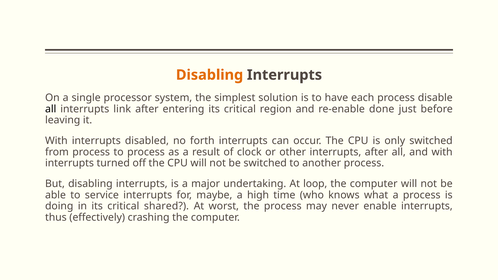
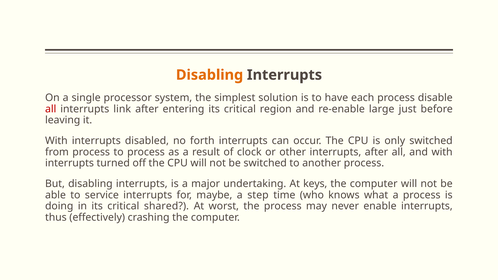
all colour: black -> red (51, 109)
done: done -> large (382, 109)
loop: loop -> keys (315, 184)
high: high -> step (258, 195)
